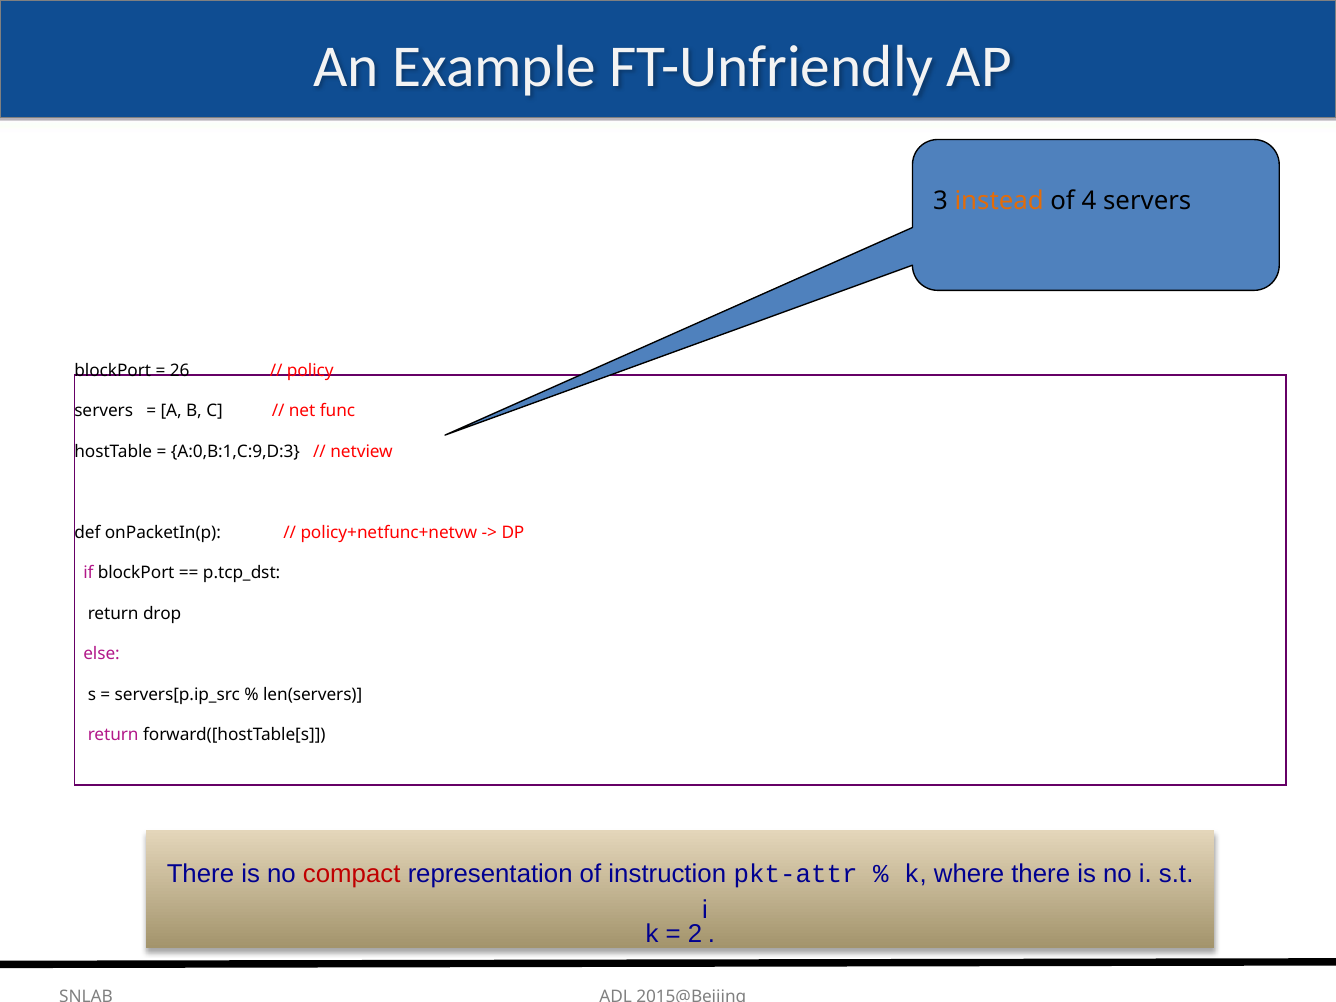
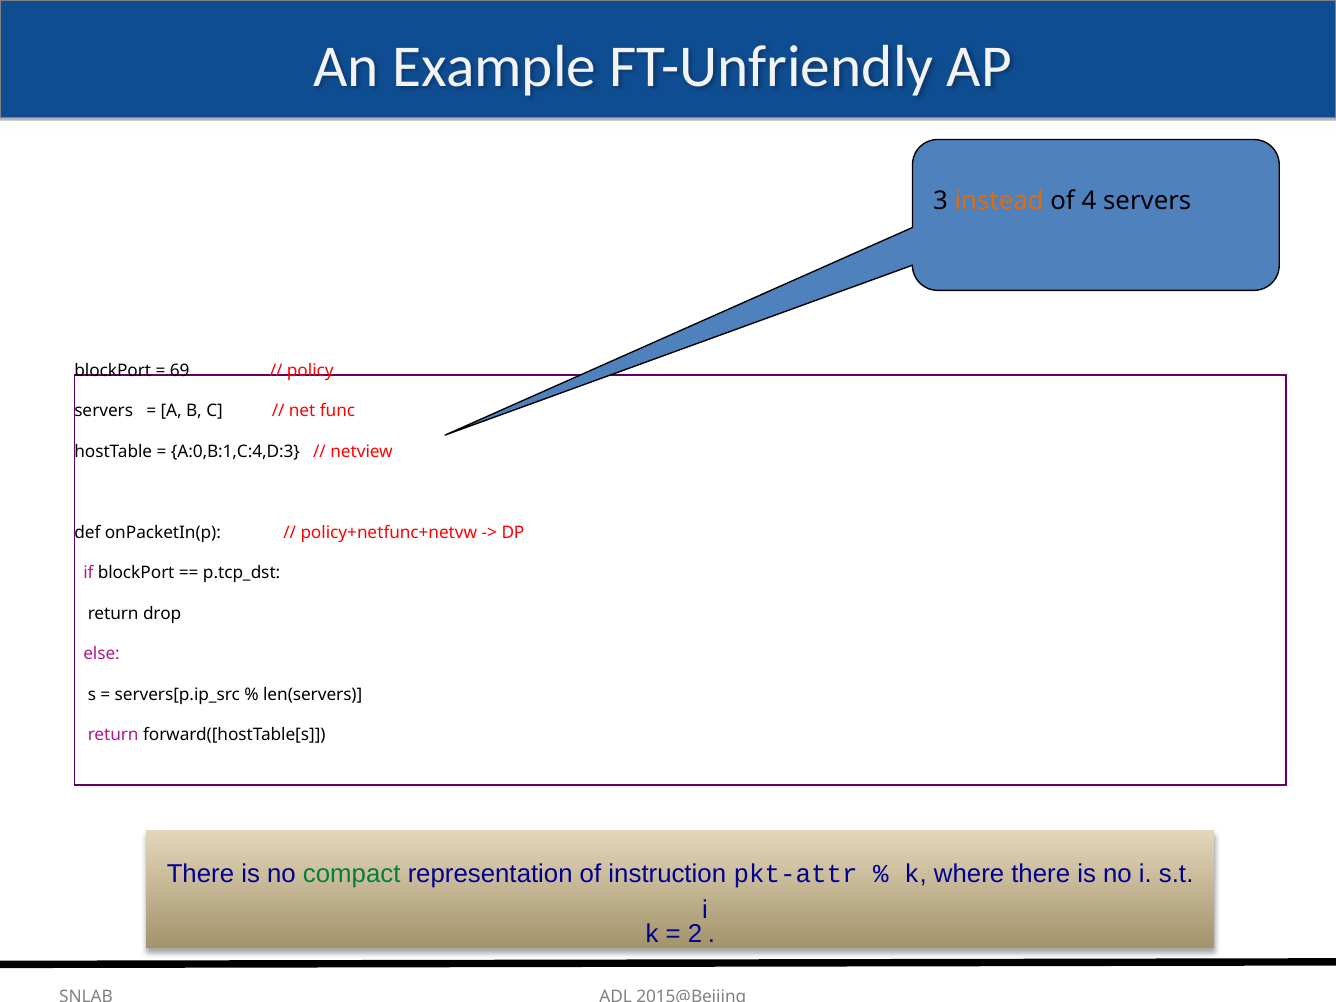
26: 26 -> 69 (180, 371)
A:0,B:1,C:9,D:3: A:0,B:1,C:9,D:3 -> A:0,B:1,C:4,D:3 (235, 452)
compact colour: red -> green (352, 874)
